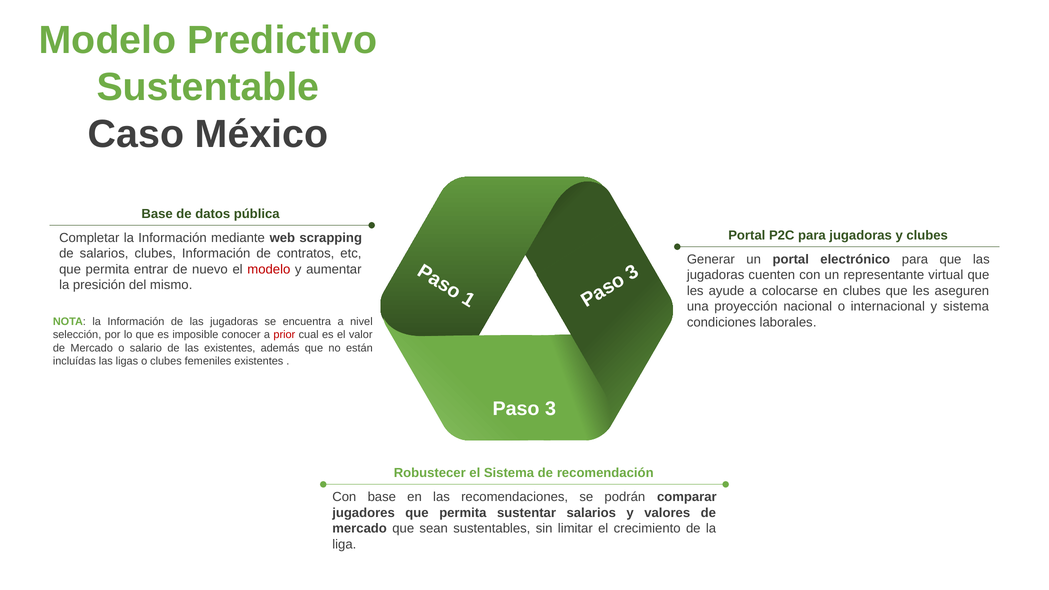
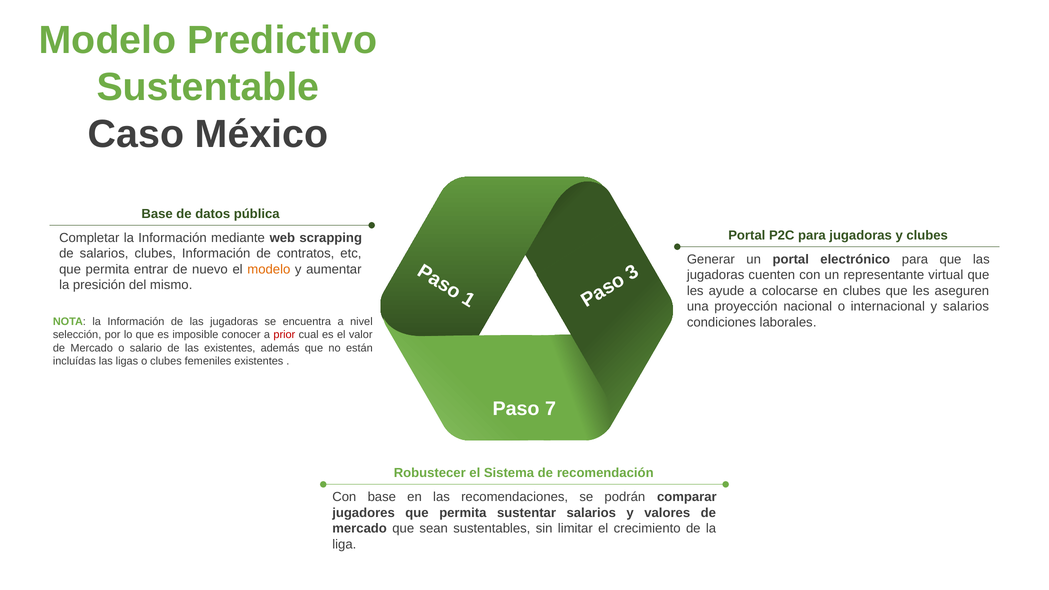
modelo colour: red -> orange (269, 269)
y sistema: sistema -> salarios (966, 307)
Paso 3: 3 -> 7 (550, 409)
